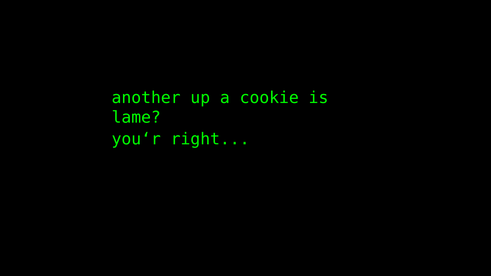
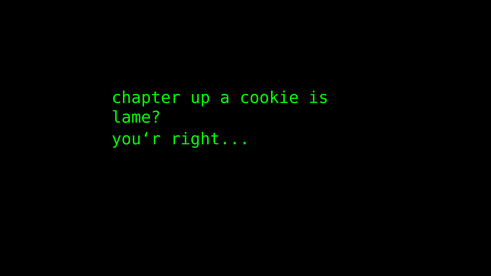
another: another -> chapter (146, 98)
